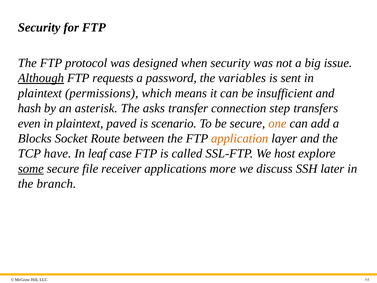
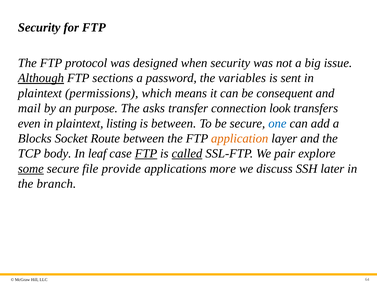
requests: requests -> sections (113, 78)
insufficient: insufficient -> consequent (284, 93)
hash: hash -> mail (29, 108)
asterisk: asterisk -> purpose (96, 108)
step: step -> look (280, 108)
paved: paved -> listing (122, 123)
is scenario: scenario -> between (174, 123)
one colour: orange -> blue (277, 123)
have: have -> body (58, 153)
FTP underline: none -> present (146, 153)
called underline: none -> present (187, 153)
host: host -> pair (285, 153)
receiver: receiver -> provide (121, 168)
